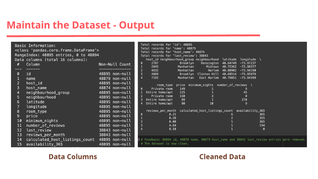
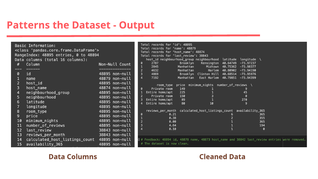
Maintain: Maintain -> Patterns (28, 25)
